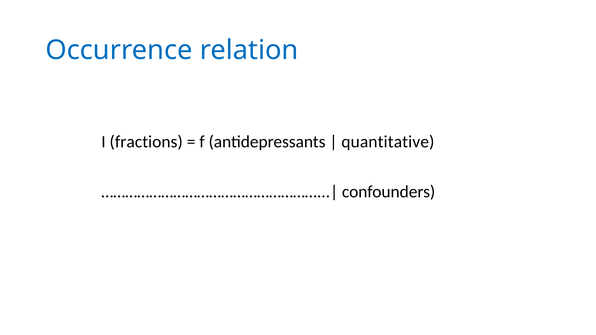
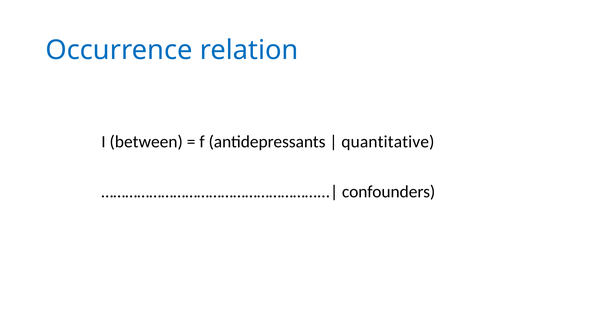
fractions: fractions -> between (146, 142)
